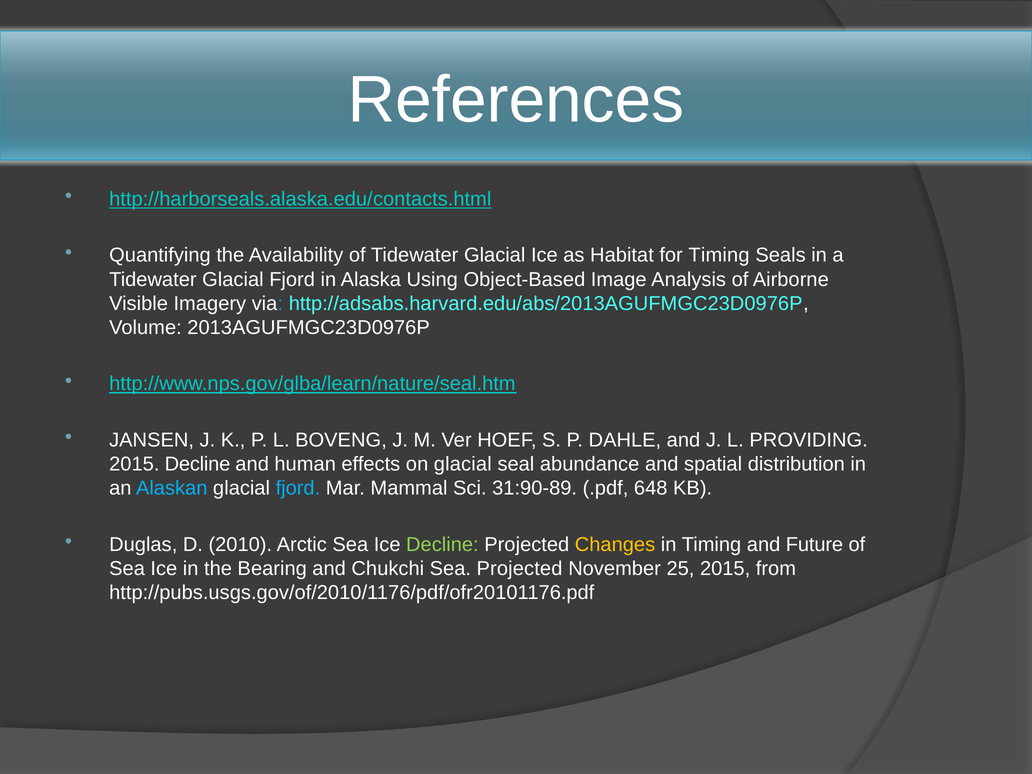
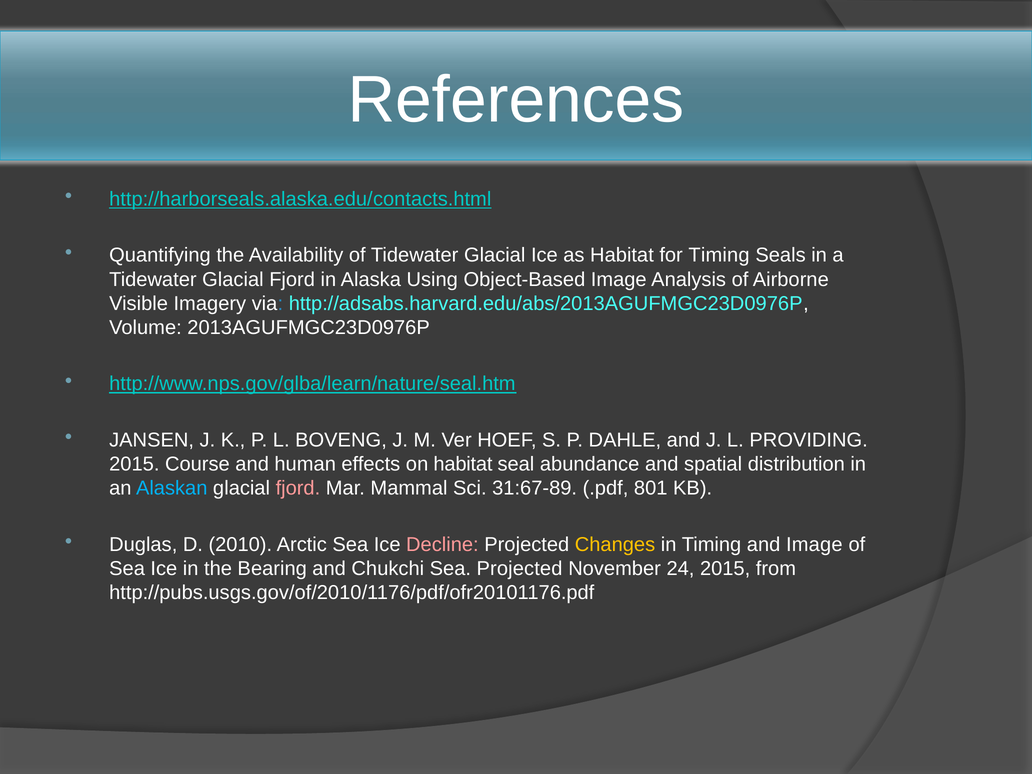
2015 Decline: Decline -> Course (197, 464)
on glacial: glacial -> habitat (463, 464)
fjord colour: light blue -> pink (298, 488)
31:90-89: 31:90-89 -> 31:67-89 (535, 488)
648: 648 -> 801 (651, 488)
Decline colour: light green -> pink (442, 545)
and Future: Future -> Image (814, 545)
25: 25 -> 24 (680, 569)
